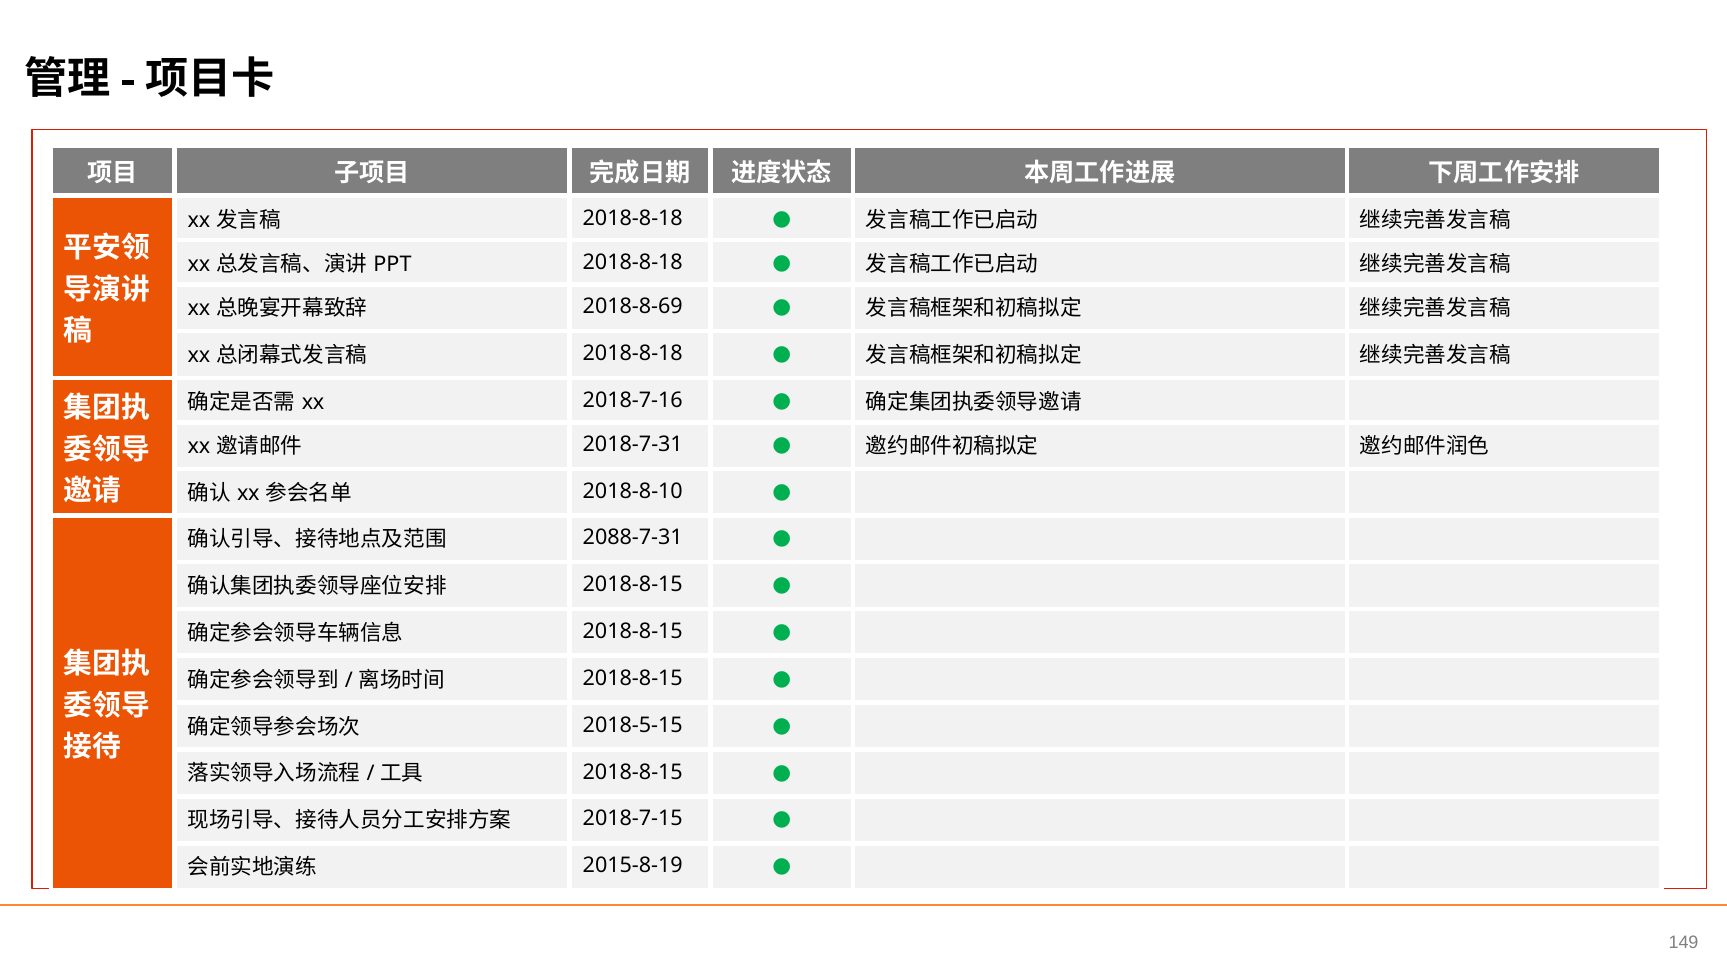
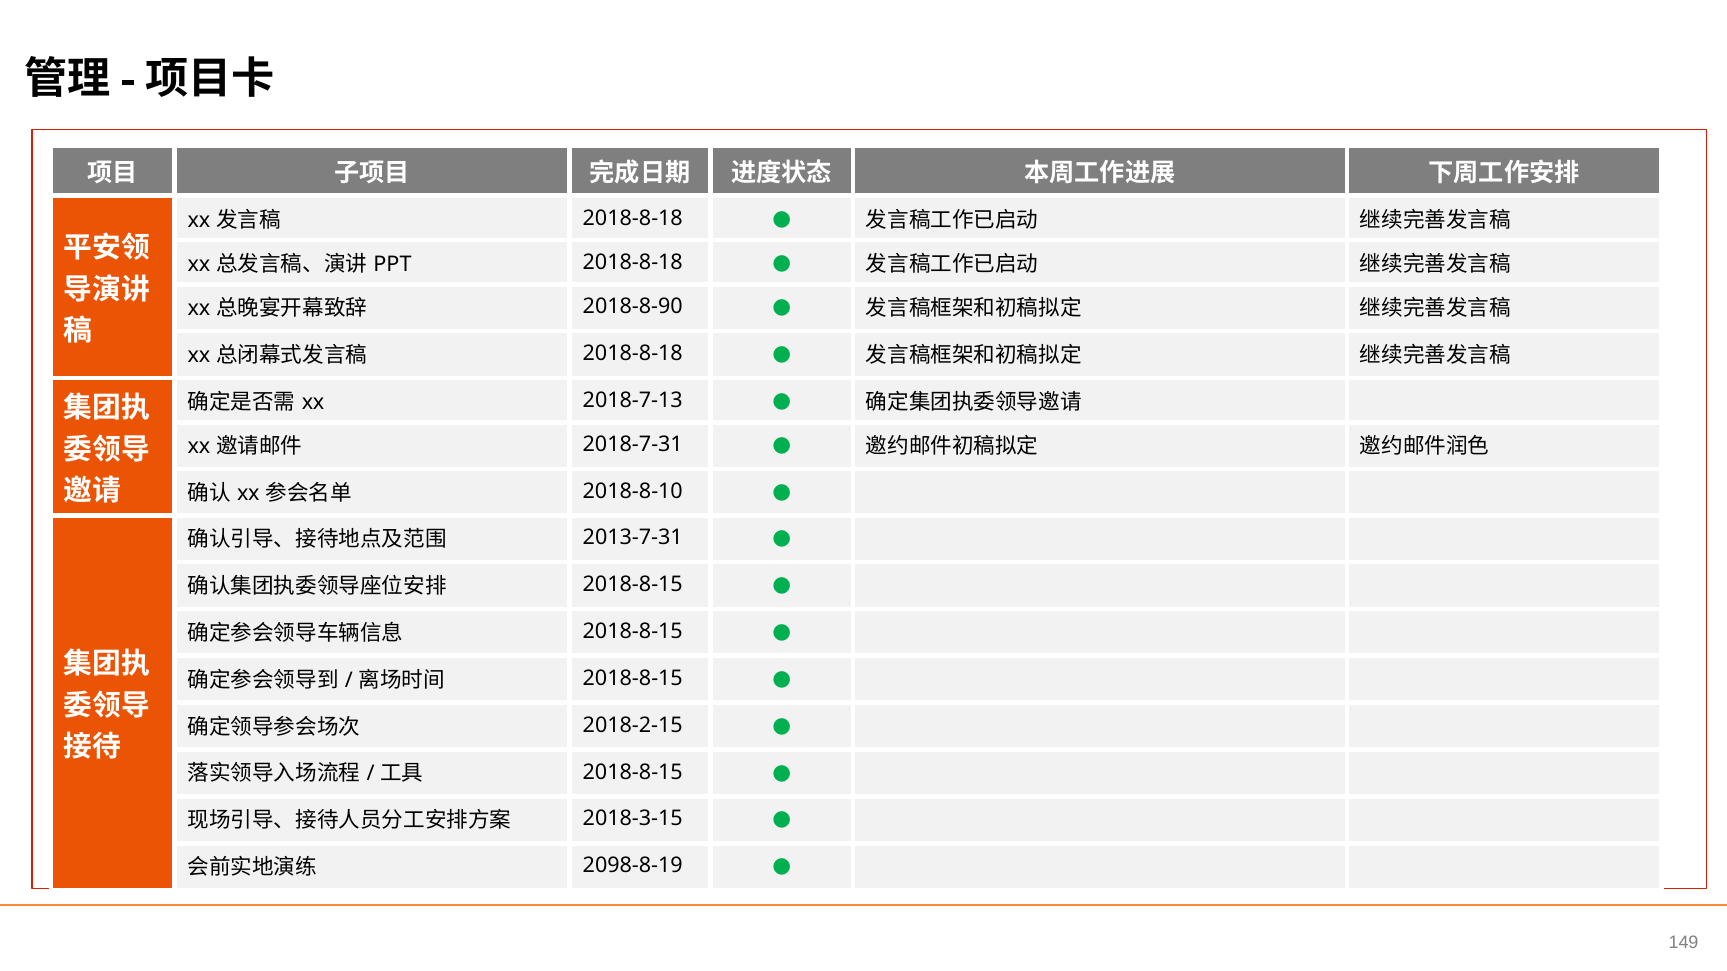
2018-8-69: 2018-8-69 -> 2018-8-90 (633, 307)
2018-7-16: 2018-7-16 -> 2018-7-13 (633, 401)
2088-7-31: 2088-7-31 -> 2013-7-31 (633, 538)
2018-5-15: 2018-5-15 -> 2018-2-15 (633, 725)
2018-7-15: 2018-7-15 -> 2018-3-15 (633, 819)
2015-8-19: 2015-8-19 -> 2098-8-19 (633, 866)
